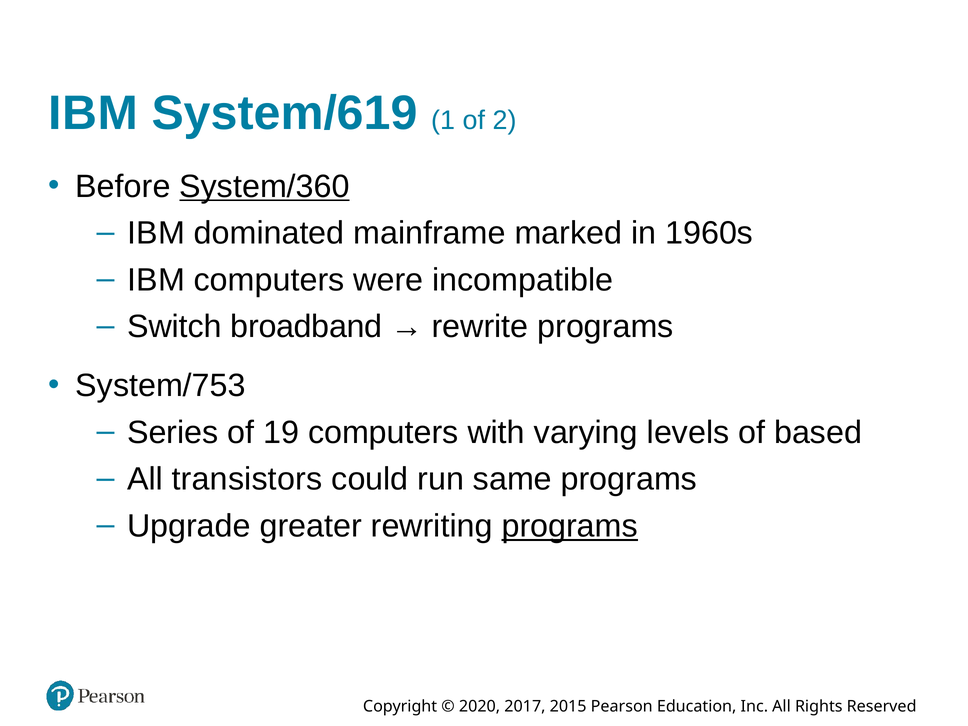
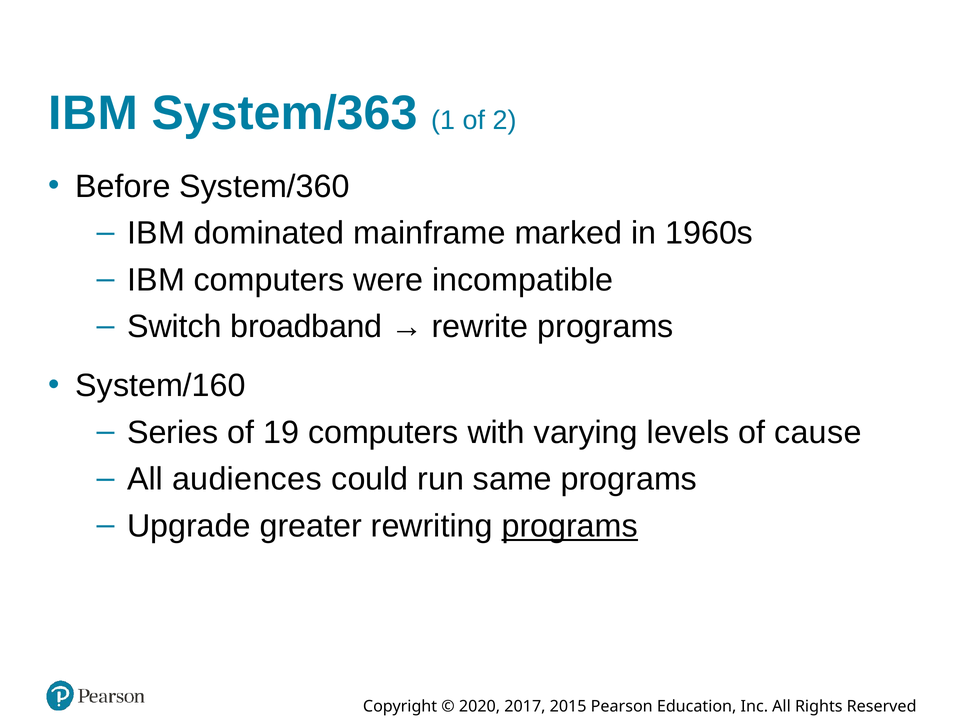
System/619: System/619 -> System/363 (285, 113)
System/360 underline: present -> none (265, 186)
System/753: System/753 -> System/160 (161, 386)
based: based -> cause (818, 432)
transistors: transistors -> audiences (247, 479)
